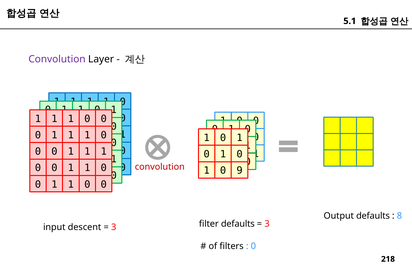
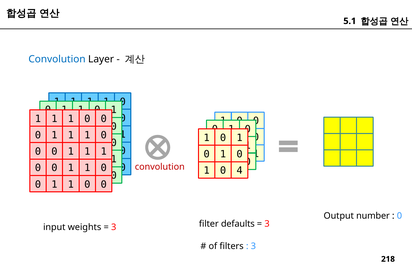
Convolution colour: purple -> blue (57, 59)
9: 9 -> 4 (240, 171)
Output defaults: defaults -> number (373, 216)
8: 8 -> 0 (399, 216)
descent: descent -> weights (85, 228)
0: 0 -> 3 (253, 247)
